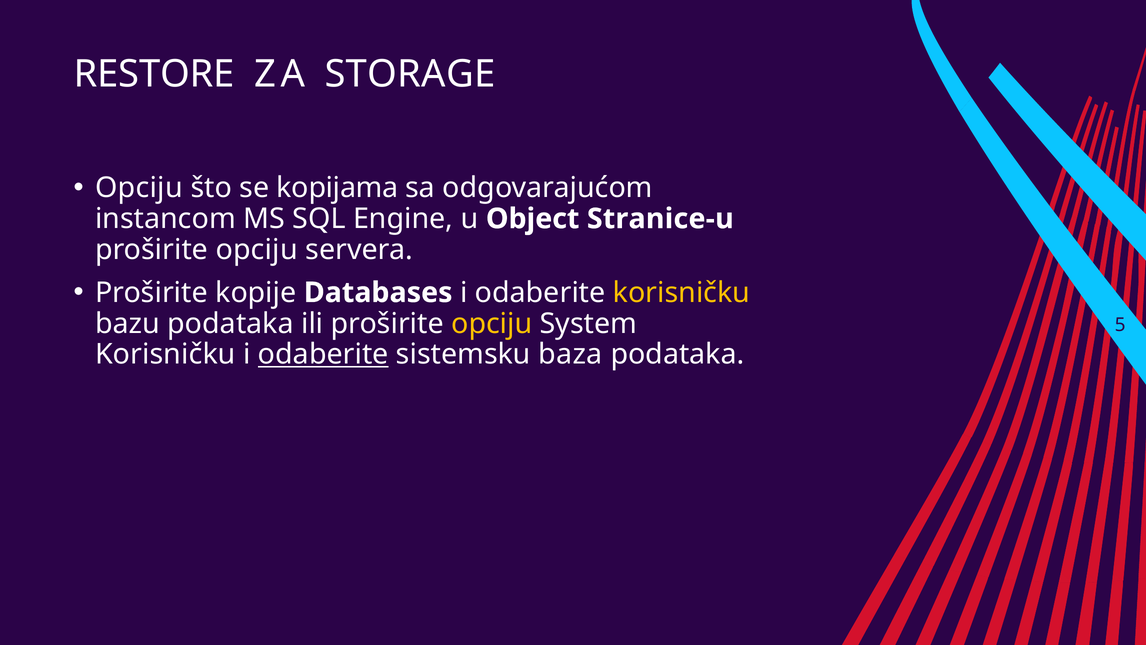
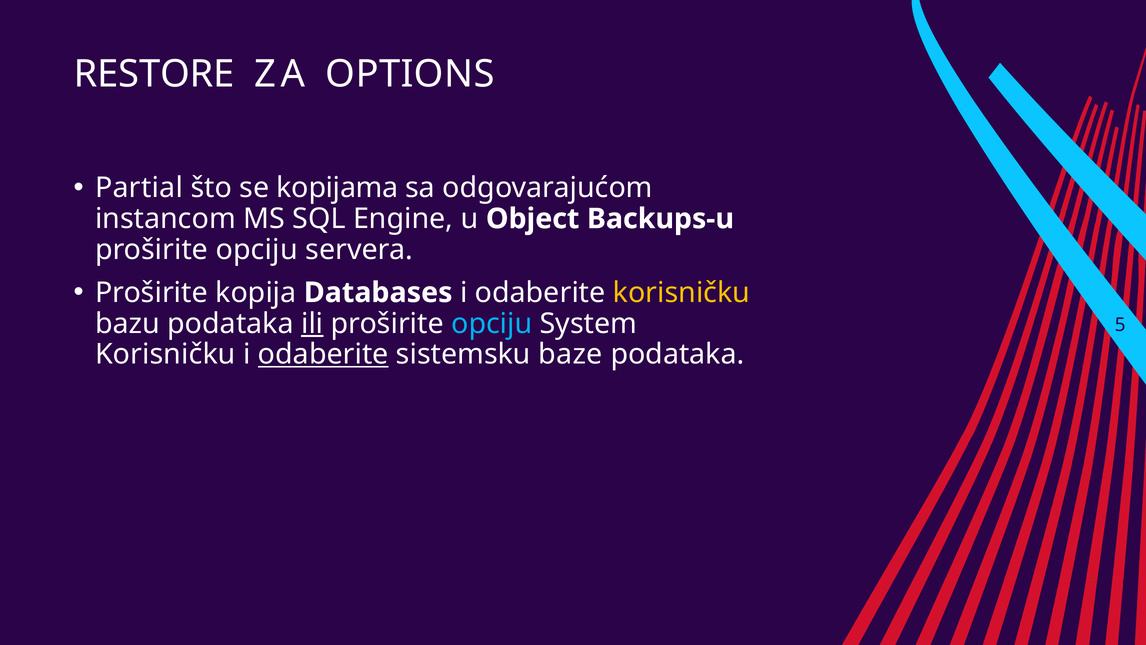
STORAGE: STORAGE -> OPTIONS (410, 74)
Opciju: Opciju -> Partial (139, 188)
Stranice-u: Stranice-u -> Backups-u (660, 219)
kopije: kopije -> kopija (256, 292)
ili underline: none -> present (312, 323)
opciju colour: yellow -> light blue (492, 323)
baza: baza -> baze (570, 354)
